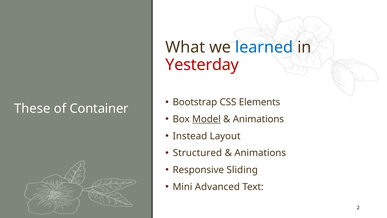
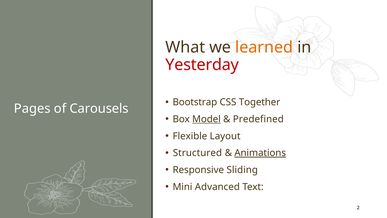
learned colour: blue -> orange (264, 47)
Elements: Elements -> Together (260, 102)
These: These -> Pages (32, 108)
Container: Container -> Carousels (99, 108)
Animations: Animations -> Predefined (258, 119)
Instead: Instead -> Flexible (190, 136)
Animations underline: none -> present (260, 153)
